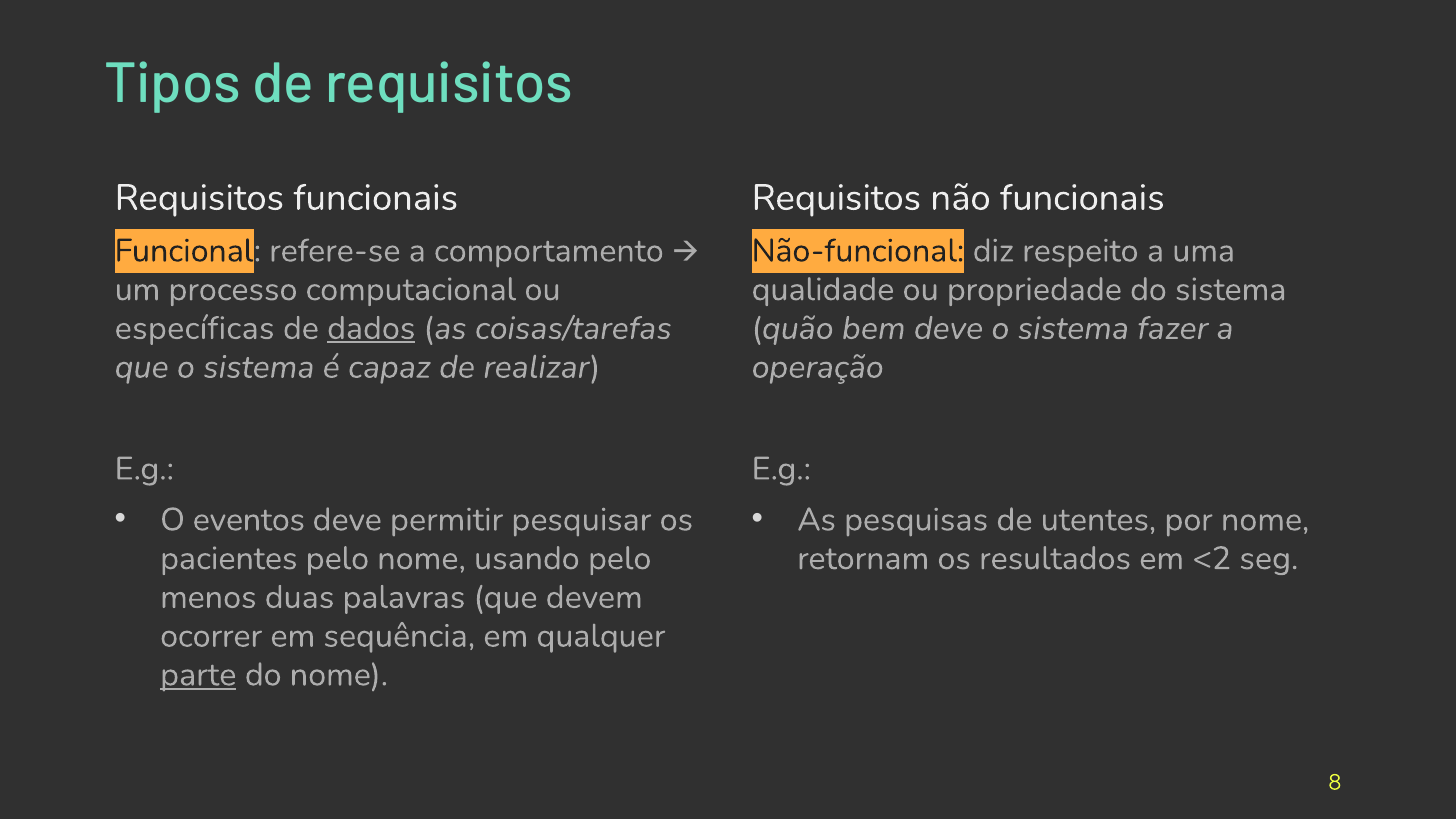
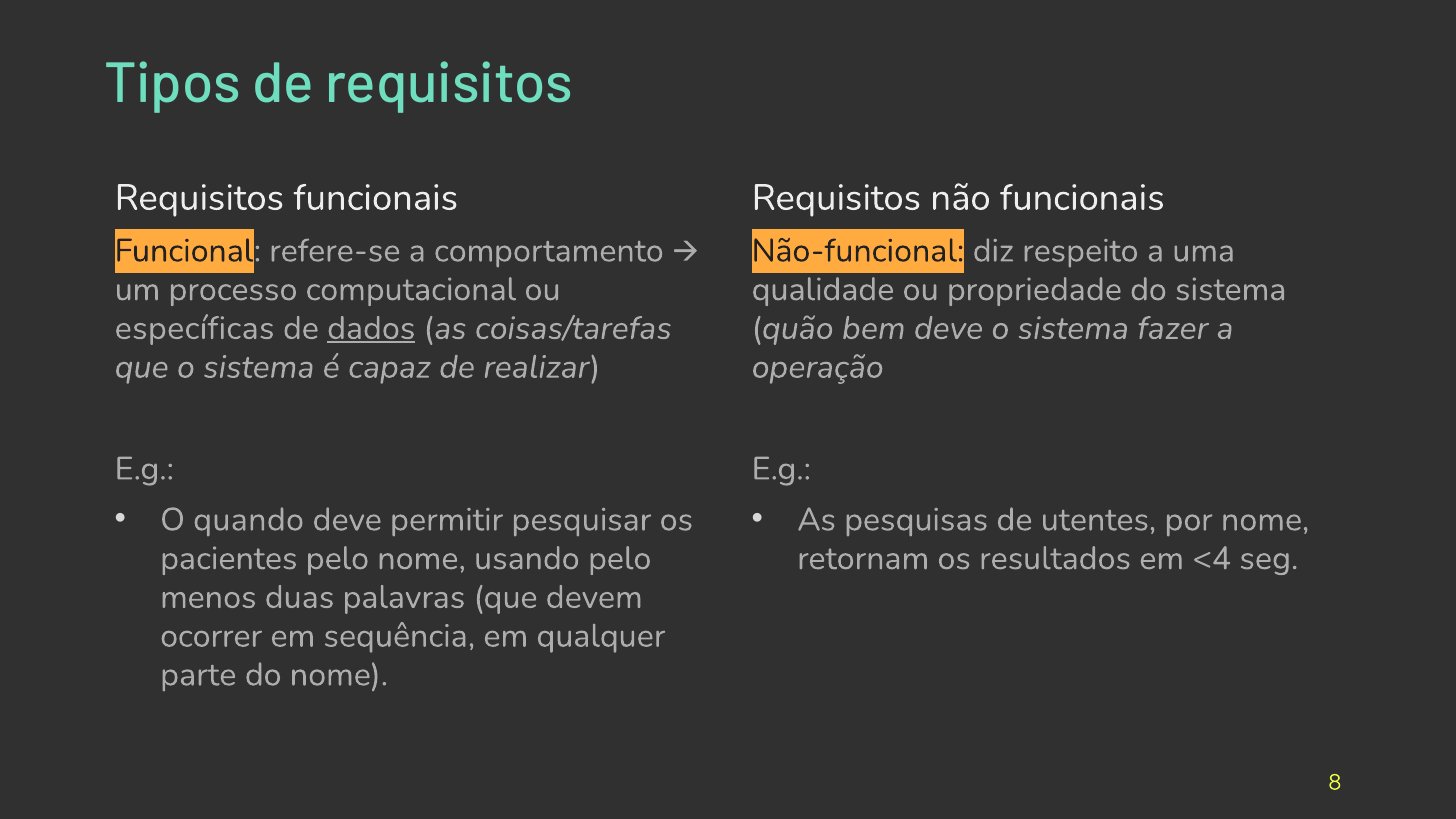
eventos: eventos -> quando (249, 520)
<2: <2 -> <4 (1212, 558)
parte underline: present -> none (198, 675)
